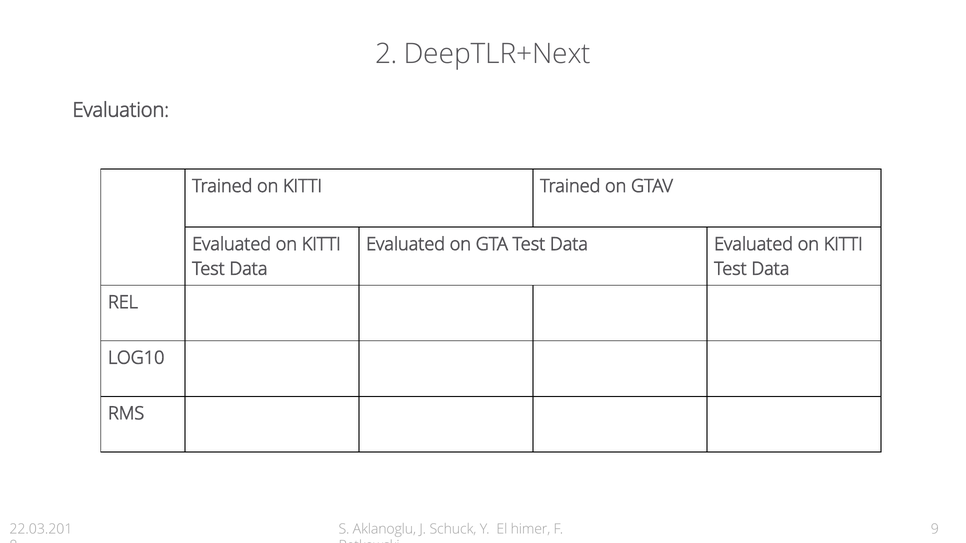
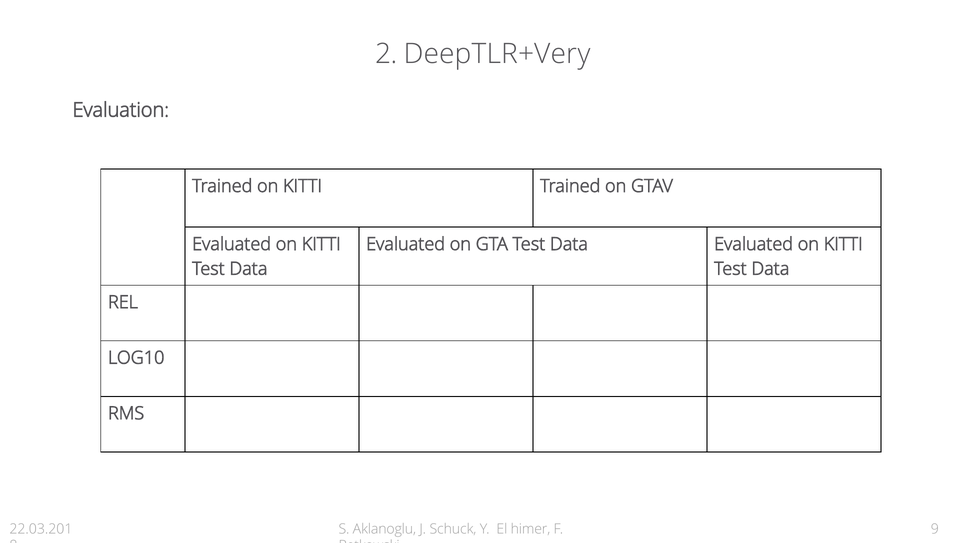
DeepTLR+Next: DeepTLR+Next -> DeepTLR+Very (497, 54)
